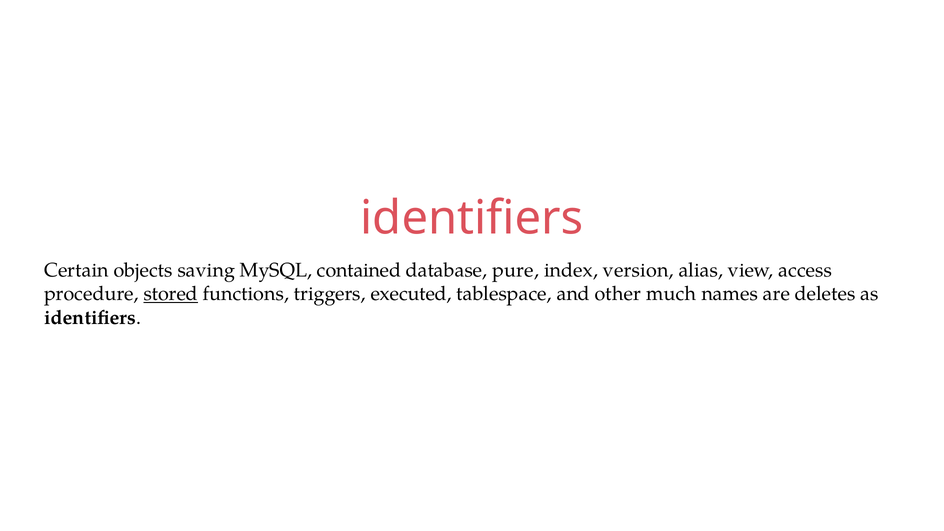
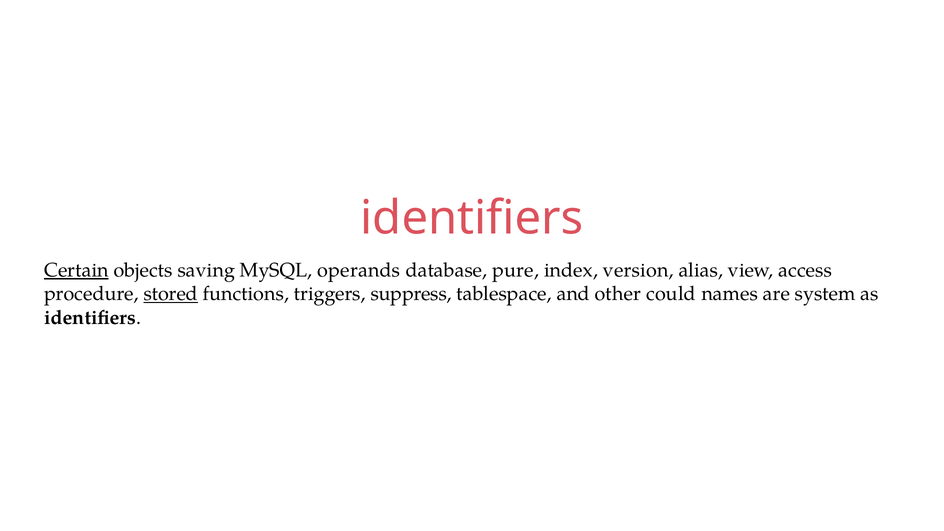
Certain underline: none -> present (76, 270)
contained: contained -> operands (359, 270)
executed: executed -> suppress (411, 294)
much: much -> could (671, 294)
deletes: deletes -> system (825, 294)
